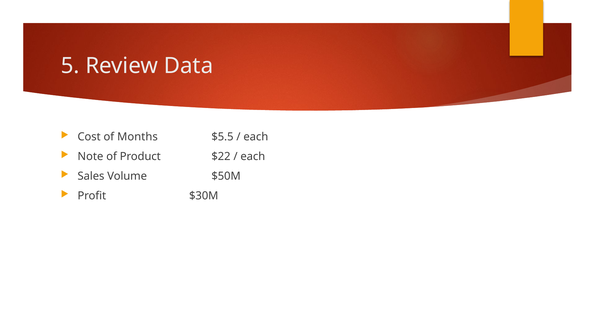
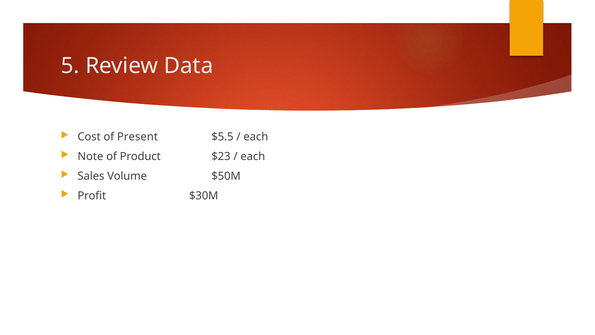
Months: Months -> Present (137, 137)
$22: $22 -> $23 (221, 156)
